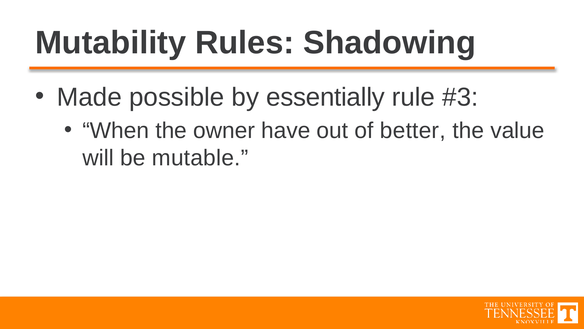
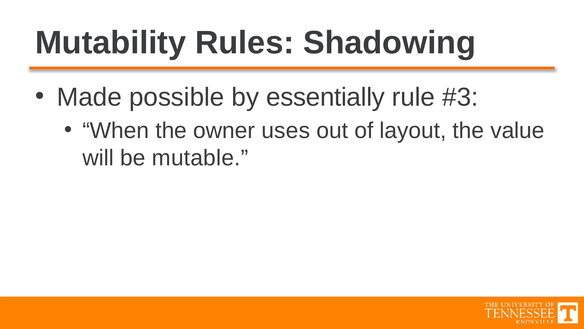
have: have -> uses (286, 131)
better: better -> layout (413, 131)
